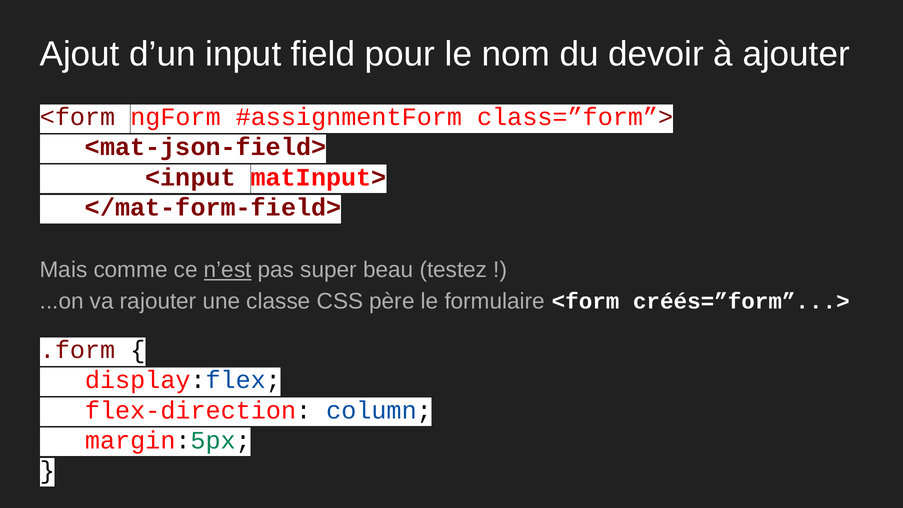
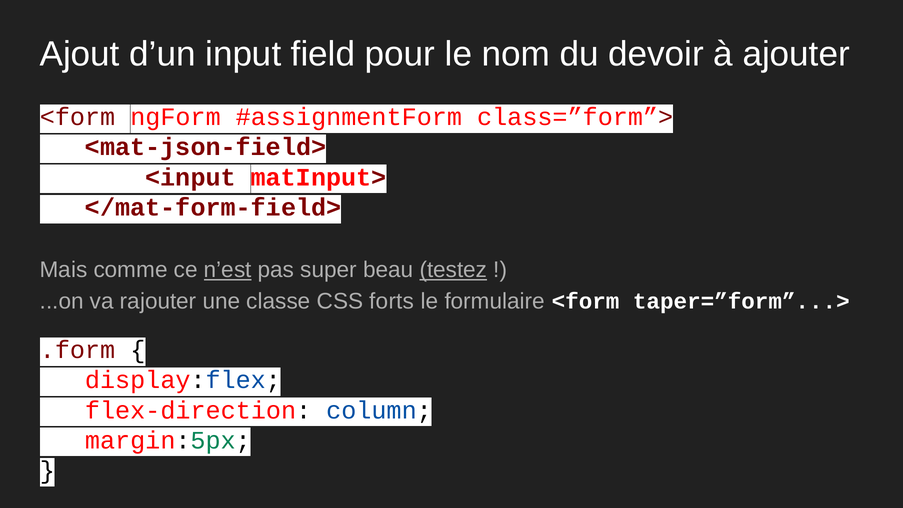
testez underline: none -> present (453, 270)
père: père -> forts (392, 301)
créés=”form”...>: créés=”form”...> -> taper=”form”...> (741, 301)
